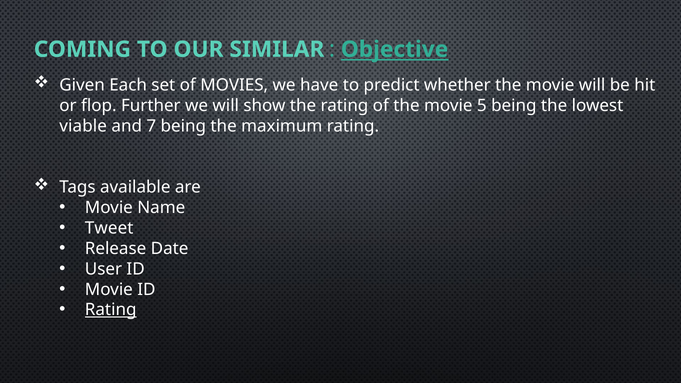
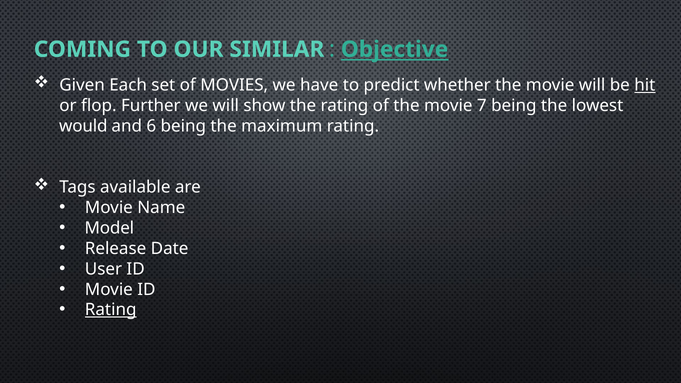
hit underline: none -> present (645, 85)
5: 5 -> 7 (482, 106)
viable: viable -> would (83, 126)
7: 7 -> 6 (151, 126)
Tweet: Tweet -> Model (109, 228)
